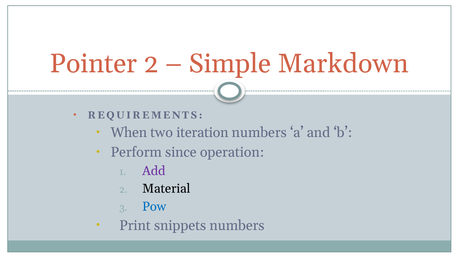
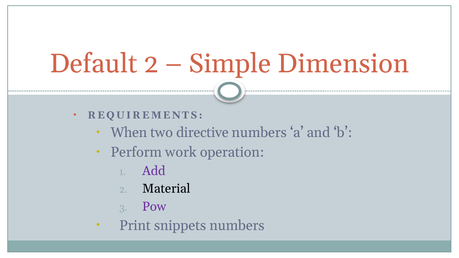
Pointer: Pointer -> Default (94, 64)
Markdown: Markdown -> Dimension (343, 64)
iteration: iteration -> directive (202, 133)
since: since -> work (181, 152)
Pow colour: blue -> purple (154, 207)
